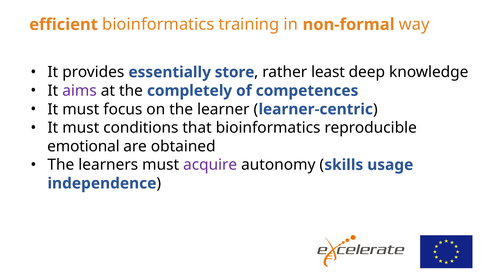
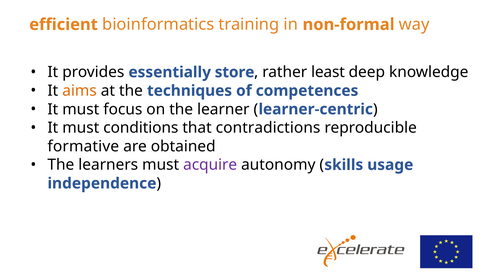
aims colour: purple -> orange (80, 91)
completely: completely -> techniques (190, 91)
that bioinformatics: bioinformatics -> contradictions (268, 128)
emotional: emotional -> formative (83, 147)
